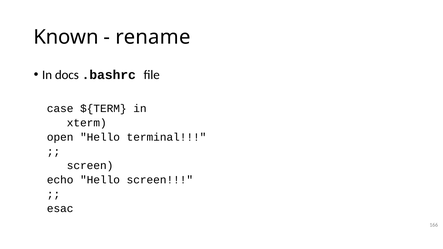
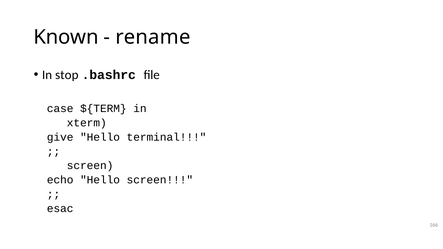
docs: docs -> stop (67, 75)
open: open -> give (60, 137)
